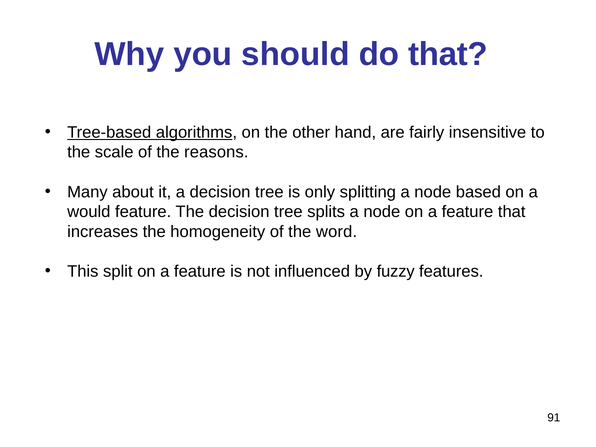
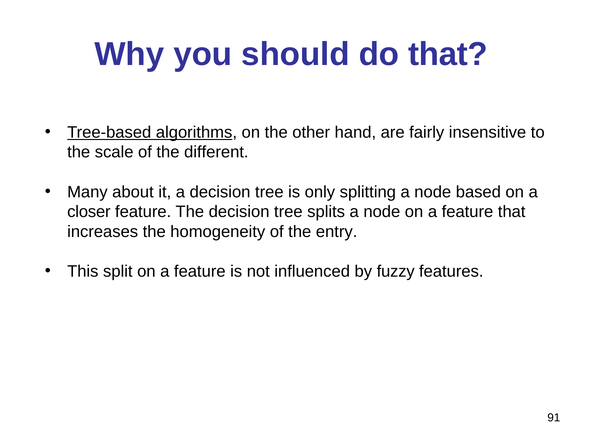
reasons: reasons -> different (216, 152)
would: would -> closer (89, 212)
word: word -> entry (337, 232)
